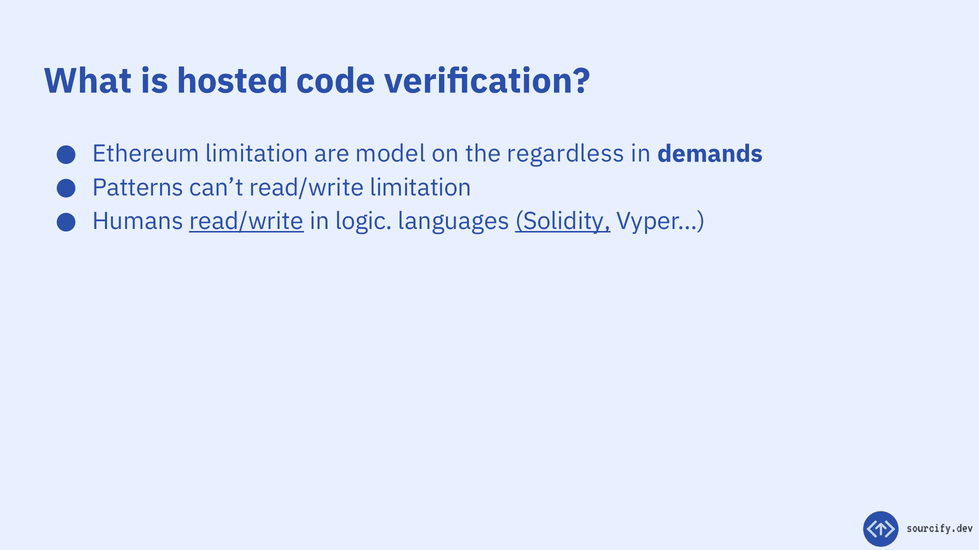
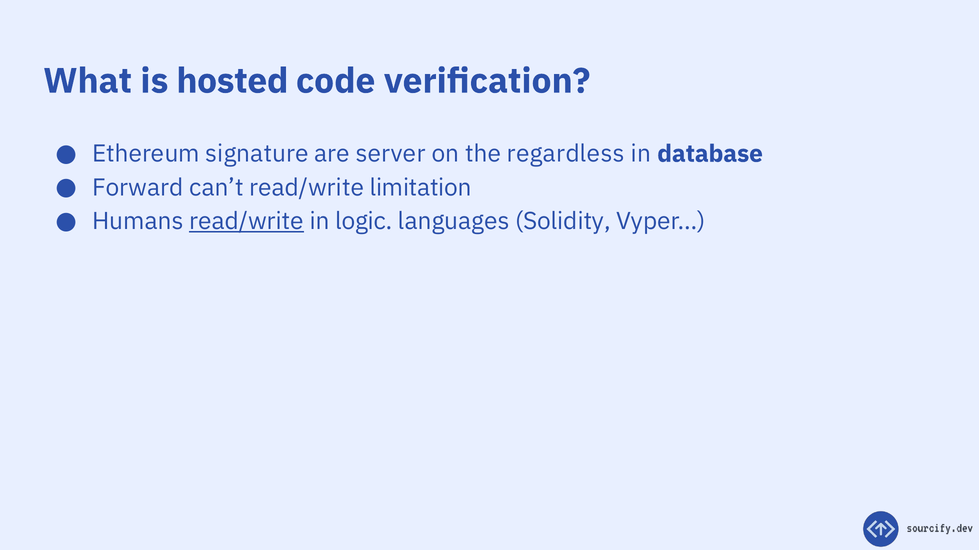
Ethereum limitation: limitation -> signature (257, 154)
model: model -> server (391, 154)
demands: demands -> database (710, 154)
Patterns: Patterns -> Forward (138, 188)
Solidity underline: present -> none (563, 221)
